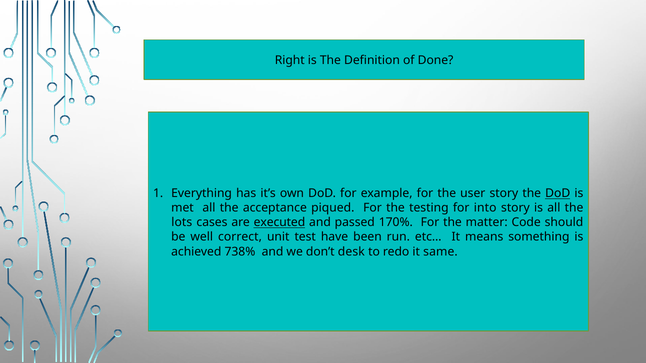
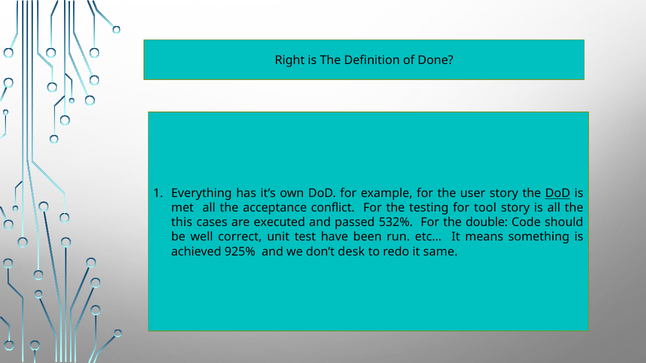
piqued: piqued -> conflict (333, 208)
into: into -> tool (485, 208)
lots: lots -> this (182, 223)
executed underline: present -> none (279, 223)
170%: 170% -> 532% (396, 223)
matter: matter -> double (487, 223)
738%: 738% -> 925% (240, 252)
